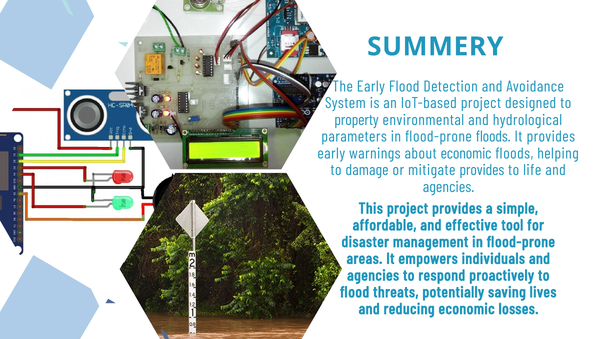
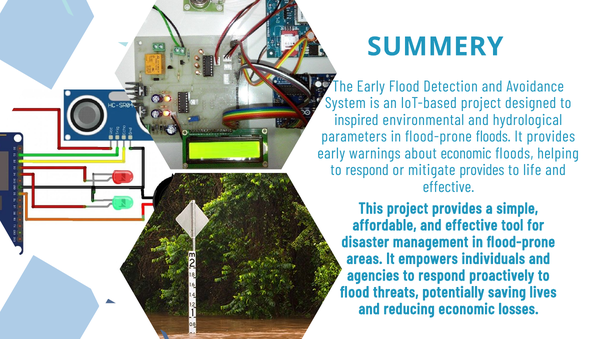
property: property -> inspired (356, 120)
damage: damage -> respond (367, 170)
agencies: agencies -> effective (449, 187)
